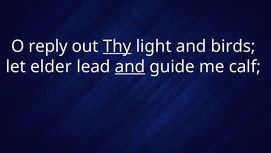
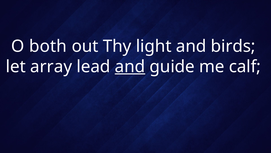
reply: reply -> both (48, 46)
Thy underline: present -> none (117, 46)
elder: elder -> array (51, 66)
